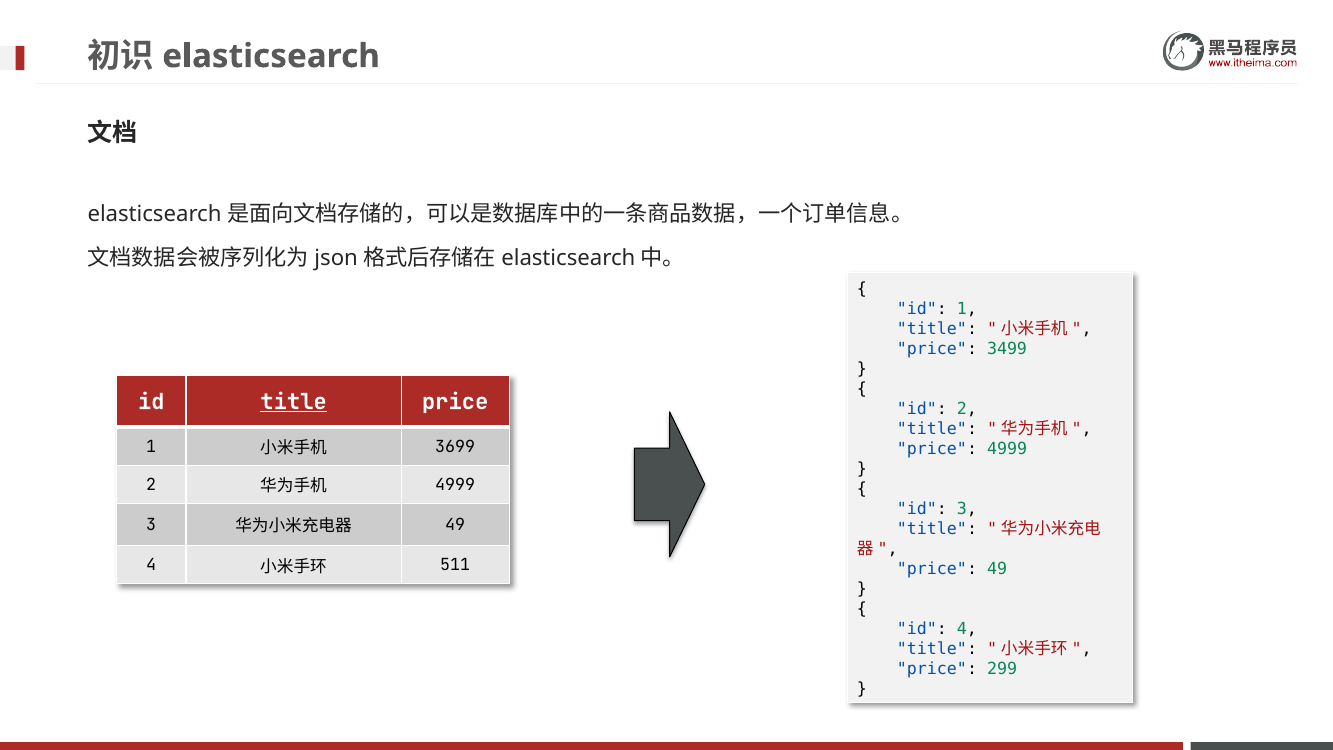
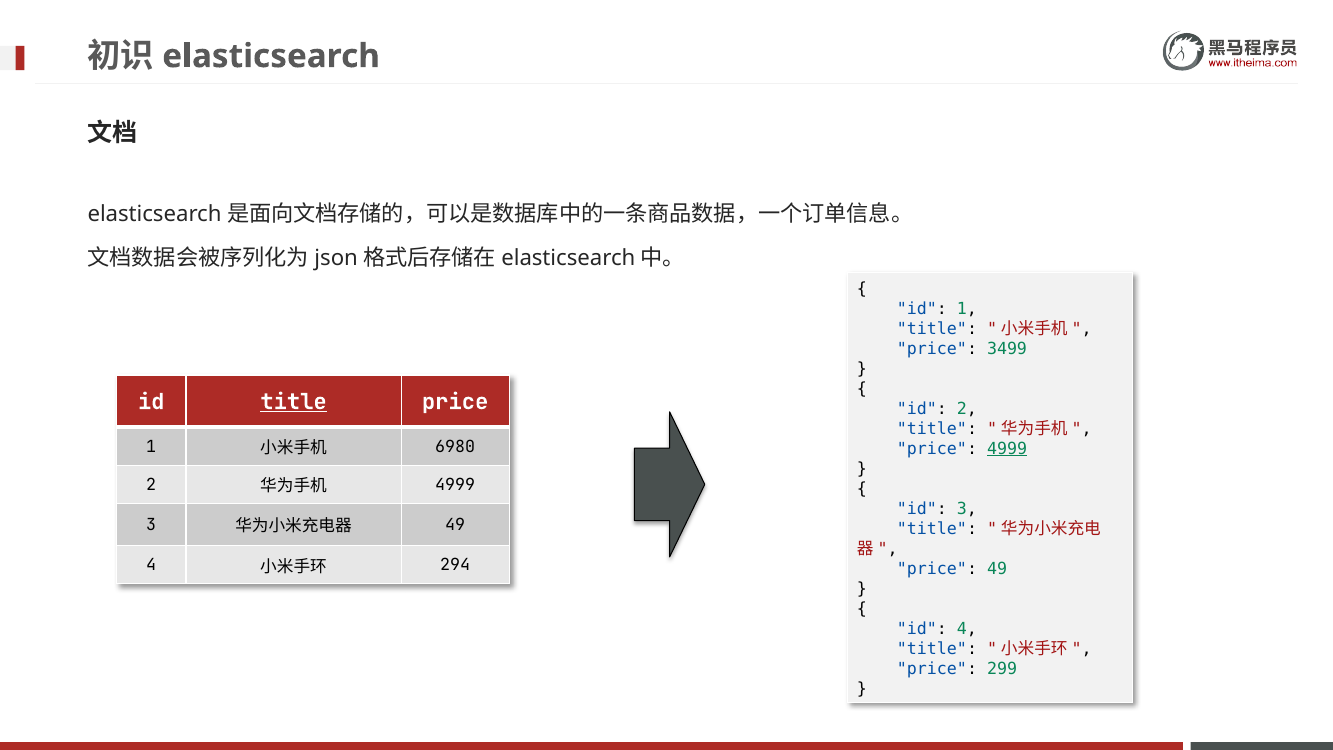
3699: 3699 -> 6980 (455, 447)
4999 underline: none -> present (1007, 448)
511: 511 -> 294 (455, 565)
